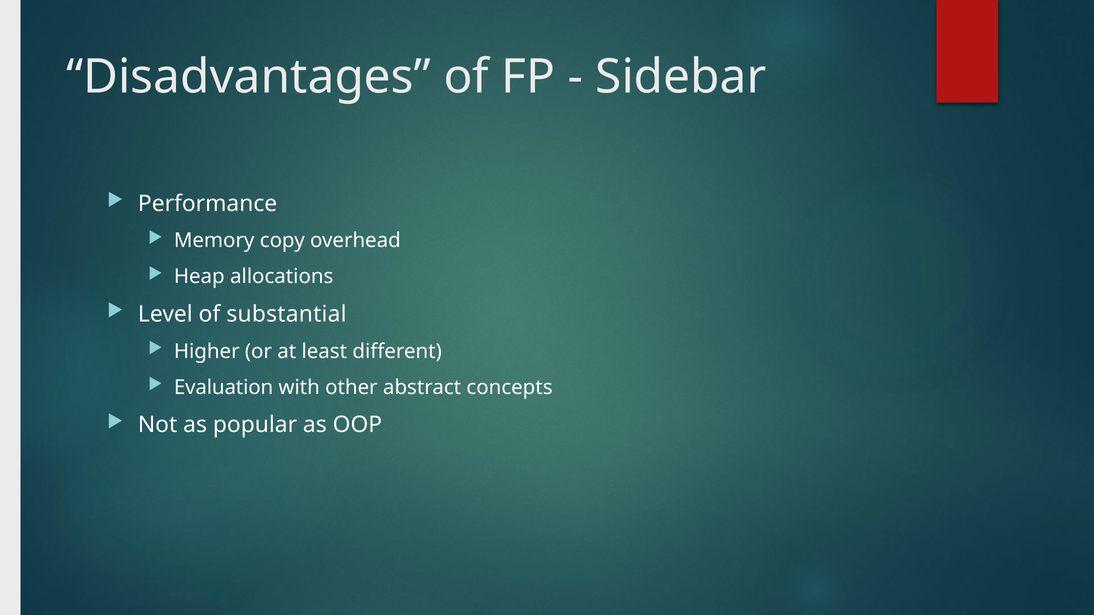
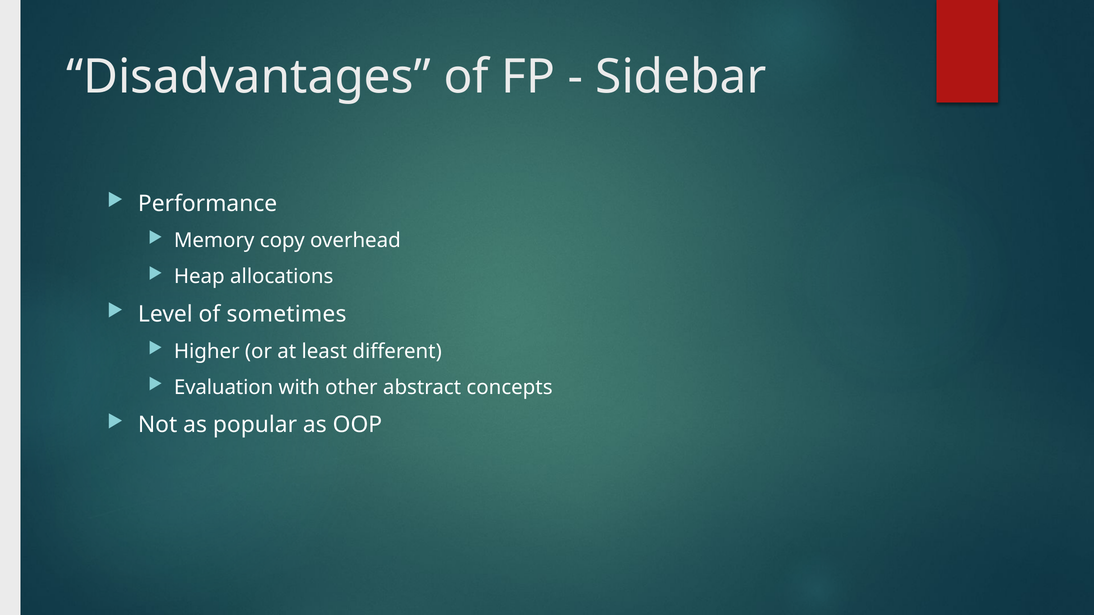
substantial: substantial -> sometimes (287, 314)
